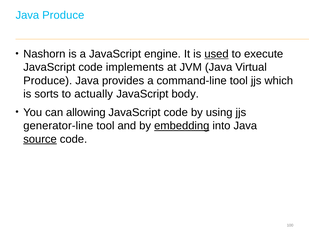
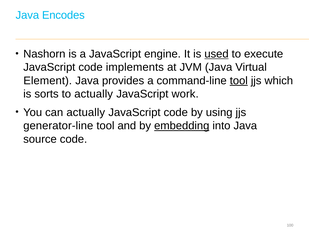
Java Produce: Produce -> Encodes (63, 15)
Produce: Produce -> Element (48, 81)
tool underline: none -> present (239, 81)
body: body -> work (185, 94)
can allowing: allowing -> actually (86, 113)
source underline: present -> none (40, 140)
